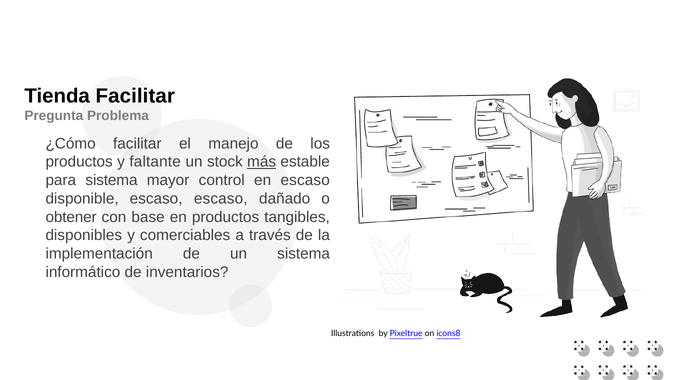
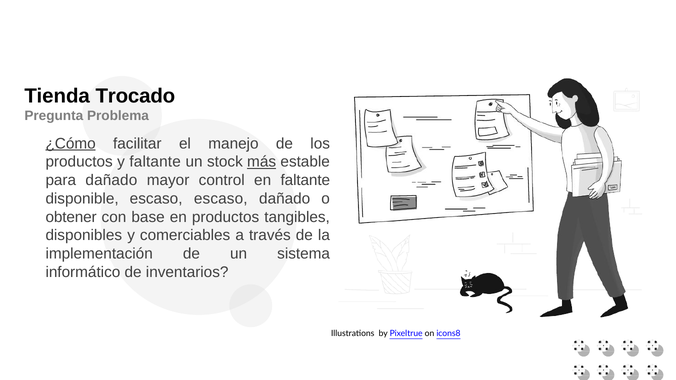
Tienda Facilitar: Facilitar -> Trocado (135, 96)
¿Cómo underline: none -> present (71, 144)
para sistema: sistema -> dañado (111, 180)
en escaso: escaso -> faltante (305, 180)
